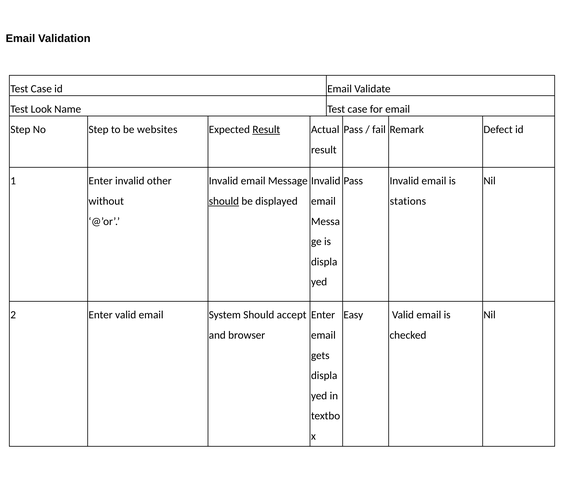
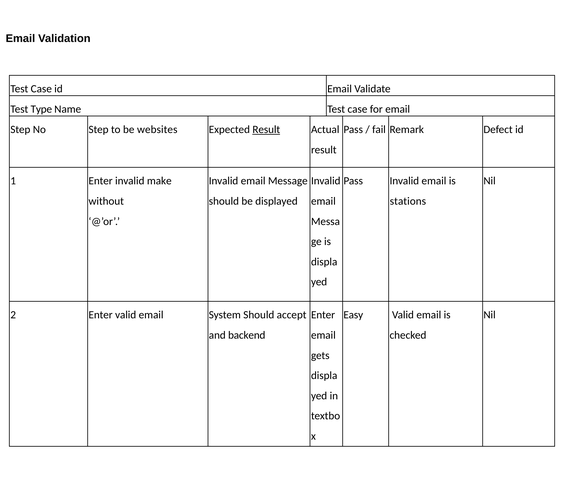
Look: Look -> Type (41, 109)
other: other -> make (159, 181)
should underline: present -> none (224, 201)
browser: browser -> backend (247, 335)
